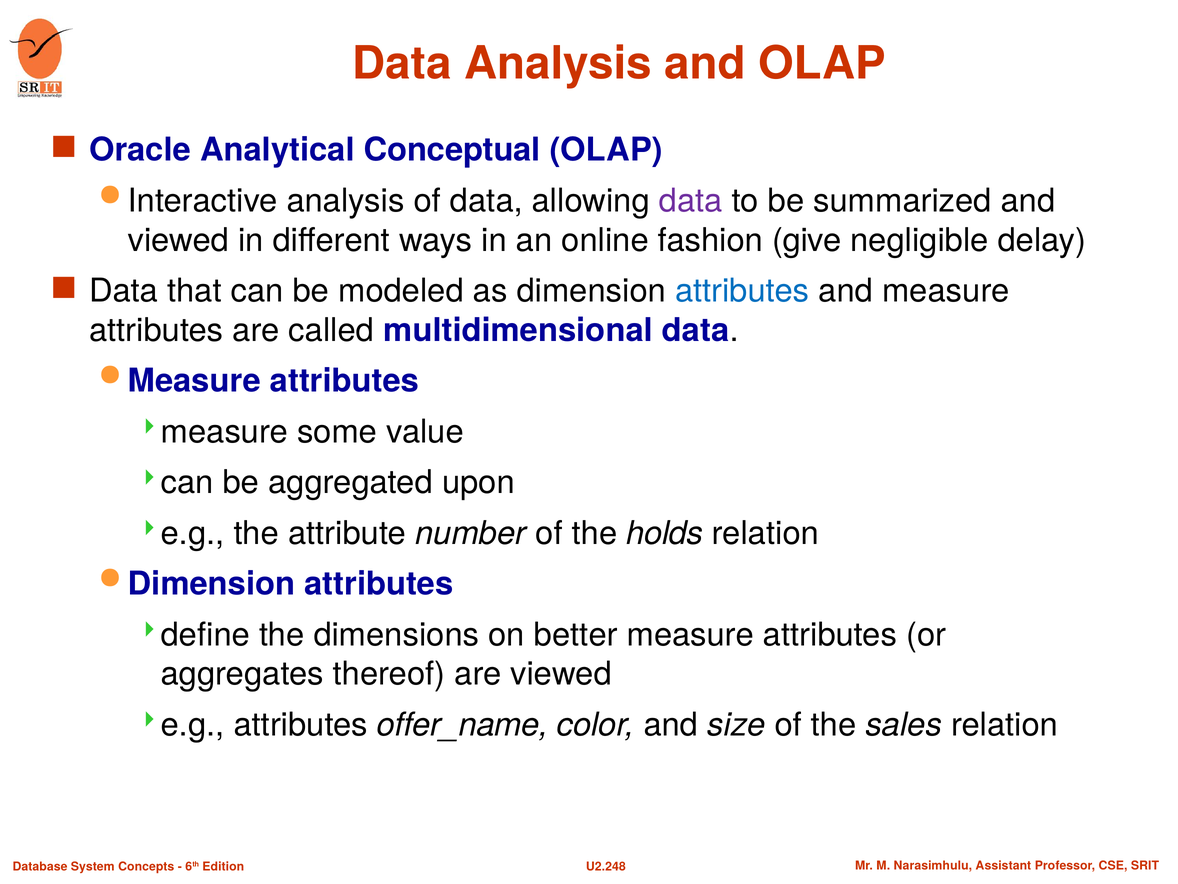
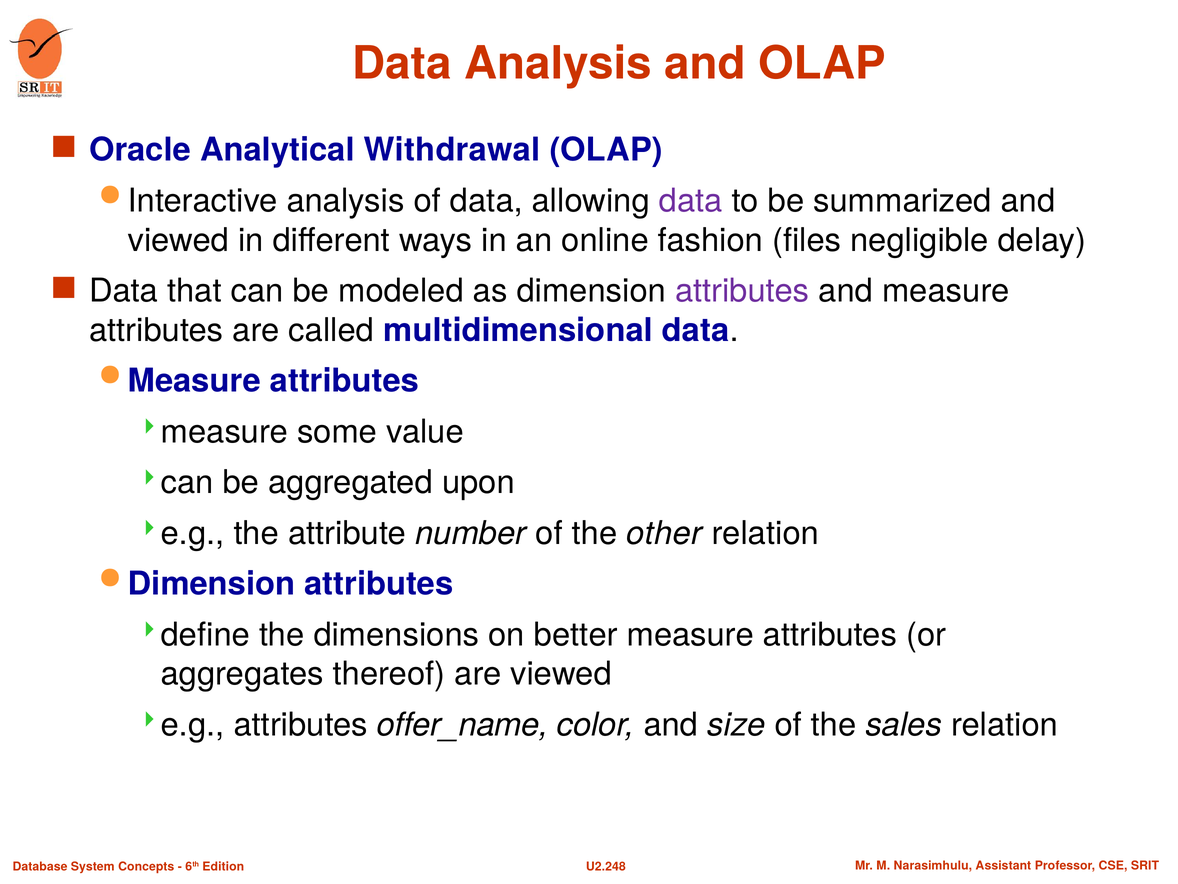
Conceptual: Conceptual -> Withdrawal (452, 150)
give: give -> files (807, 240)
attributes colour: blue -> purple (742, 291)
holds: holds -> other (664, 533)
